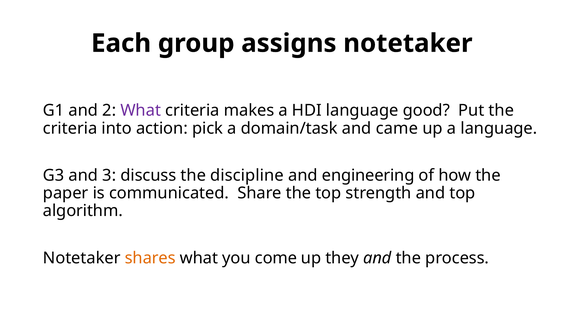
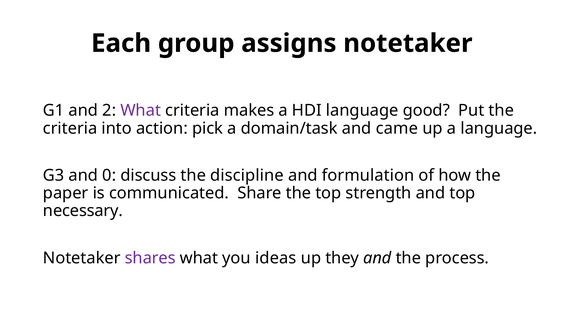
3: 3 -> 0 (109, 176)
engineering: engineering -> formulation (368, 176)
algorithm: algorithm -> necessary (83, 211)
shares colour: orange -> purple (150, 258)
come: come -> ideas (276, 258)
